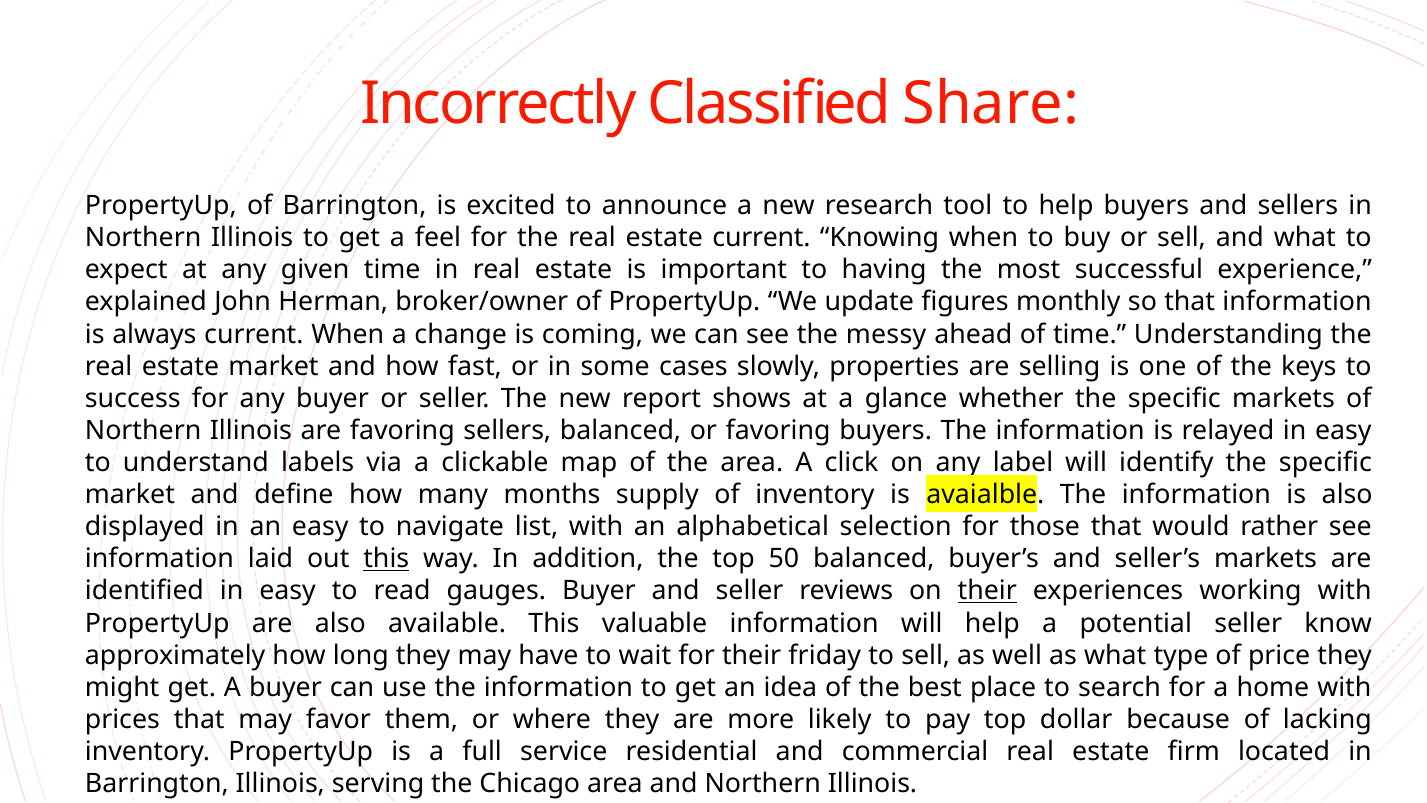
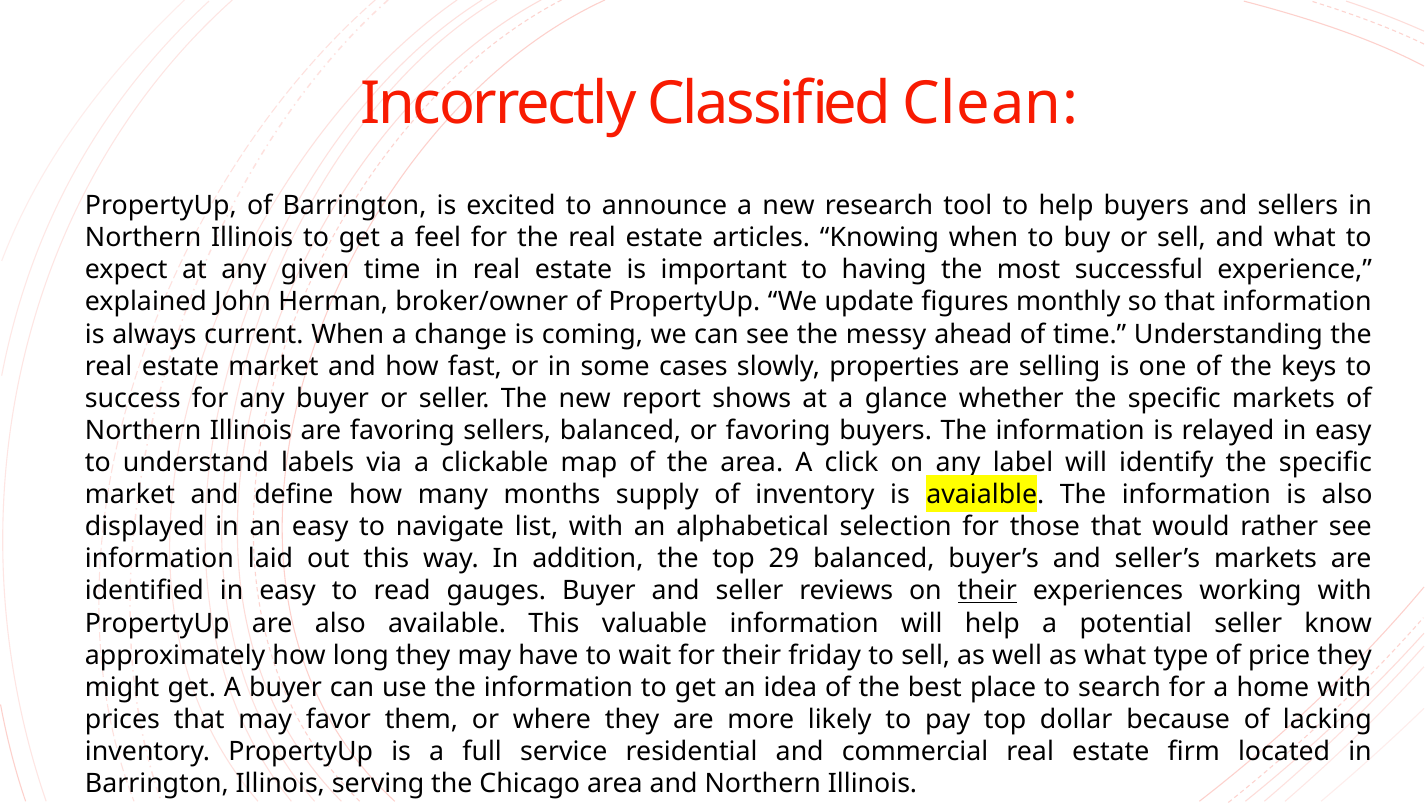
Share: Share -> Clean (991, 104)
estate current: current -> articles (761, 238)
this underline: present -> none (386, 559)
50: 50 -> 29 (784, 559)
